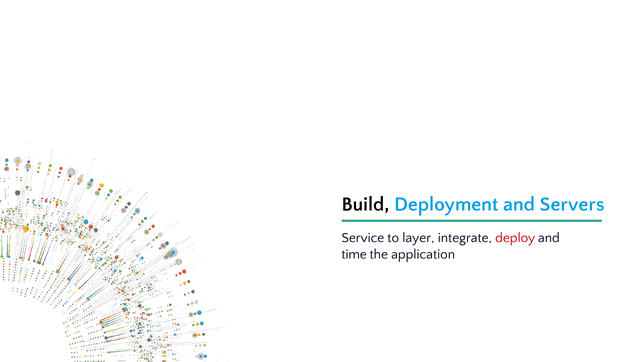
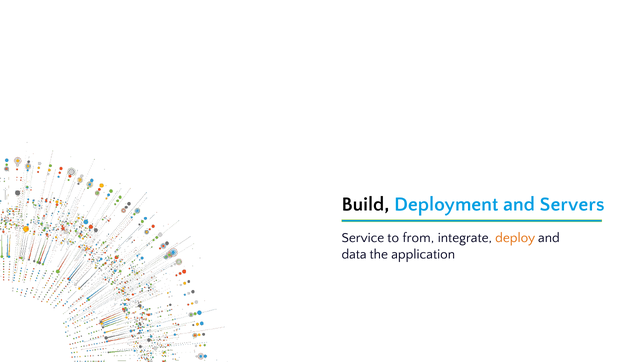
layer: layer -> from (418, 238)
deploy colour: red -> orange (515, 238)
time: time -> data (354, 254)
